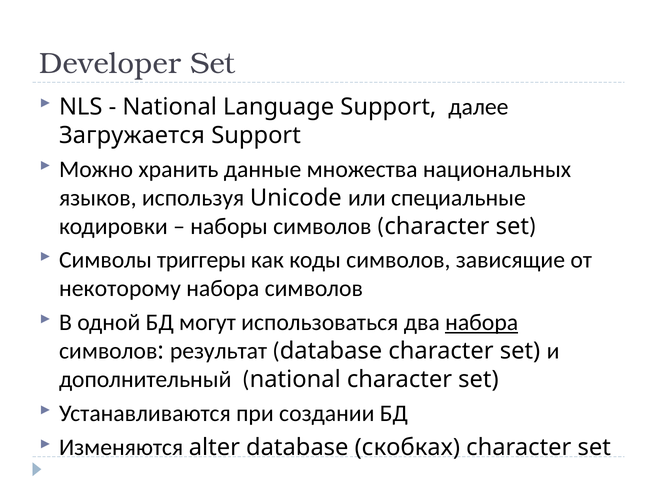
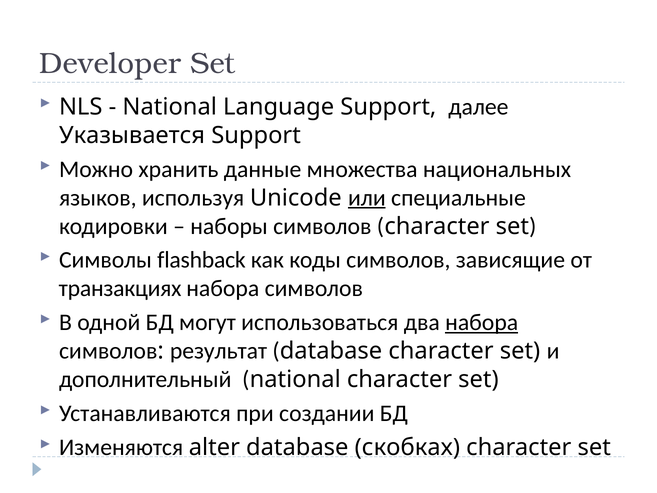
Загружается: Загружается -> Указывается (132, 135)
или underline: none -> present (367, 198)
триггеры: триггеры -> flashback (202, 260)
некоторому: некоторому -> транзакциях (120, 288)
